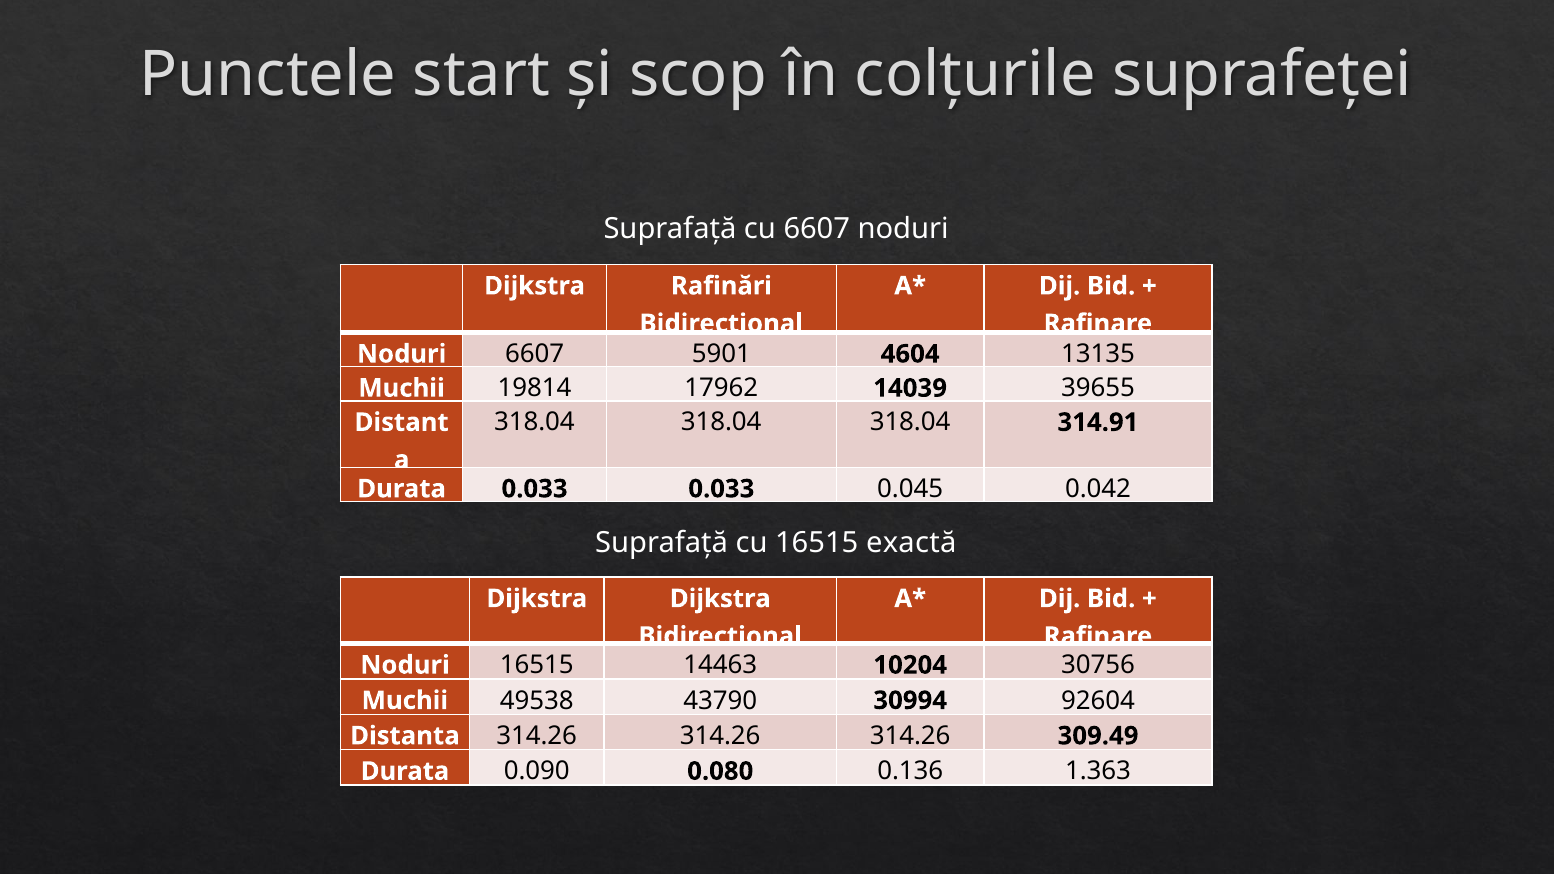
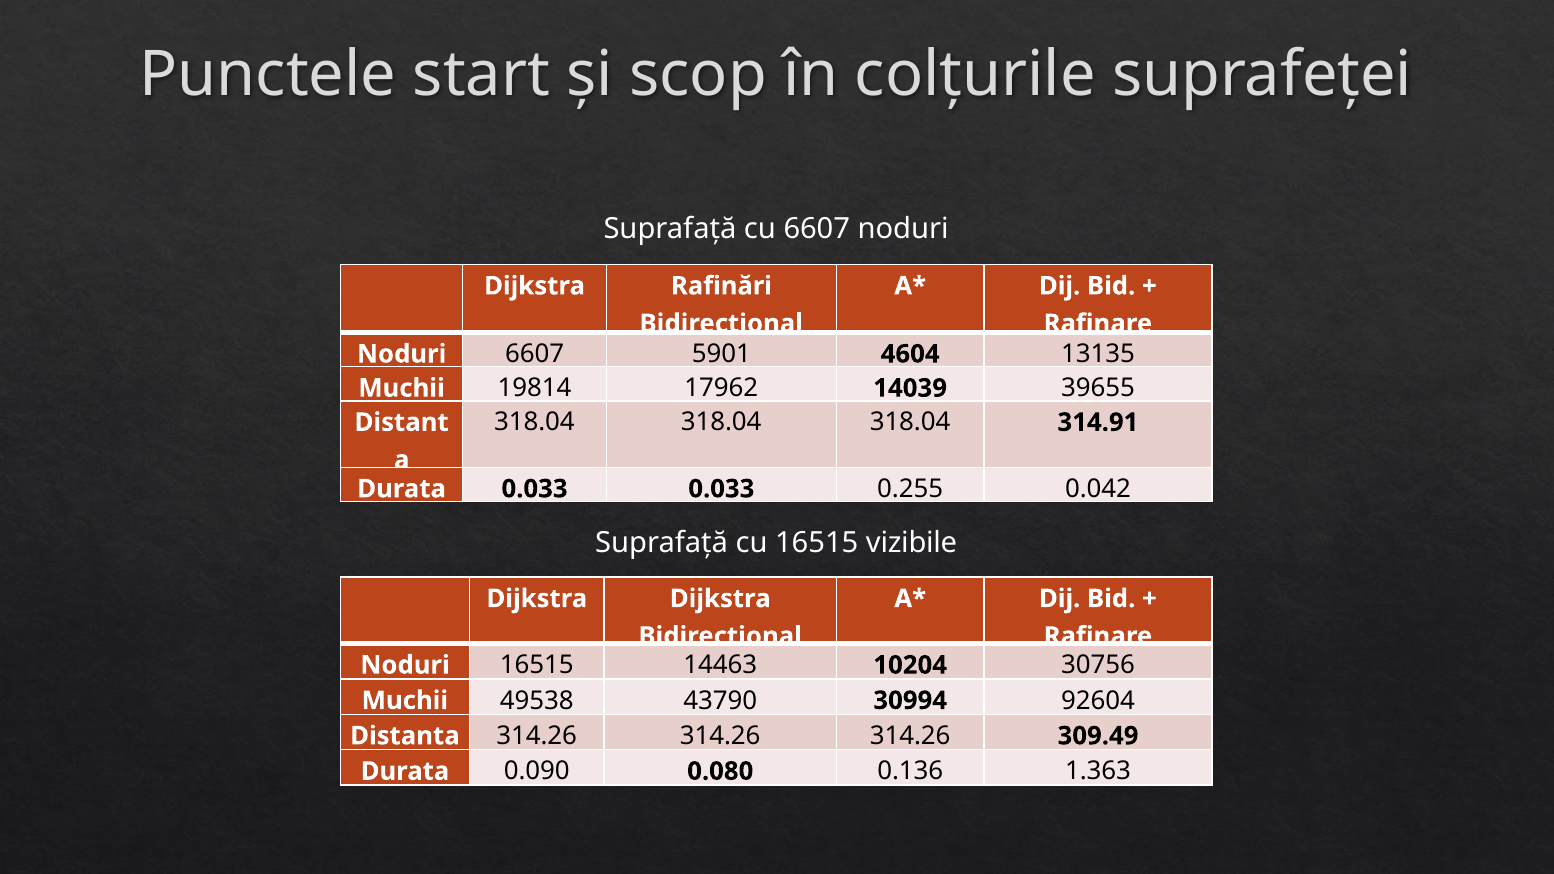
0.045: 0.045 -> 0.255 (910, 489)
exactă: exactă -> vizibile (912, 543)
